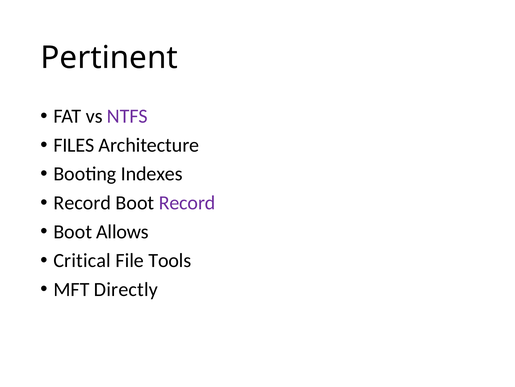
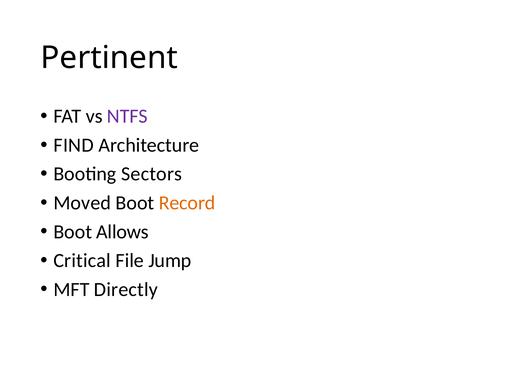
FILES: FILES -> FIND (74, 145)
Indexes: Indexes -> Sectors (152, 174)
Record: Record -> Moved (82, 202)
Record colour: purple -> orange (187, 202)
Tools: Tools -> Jump (170, 260)
